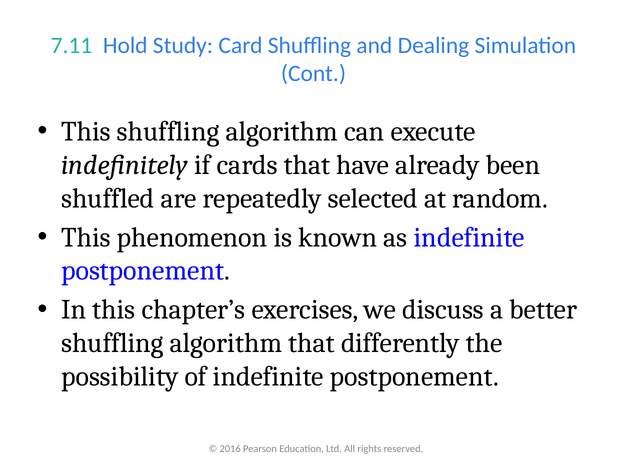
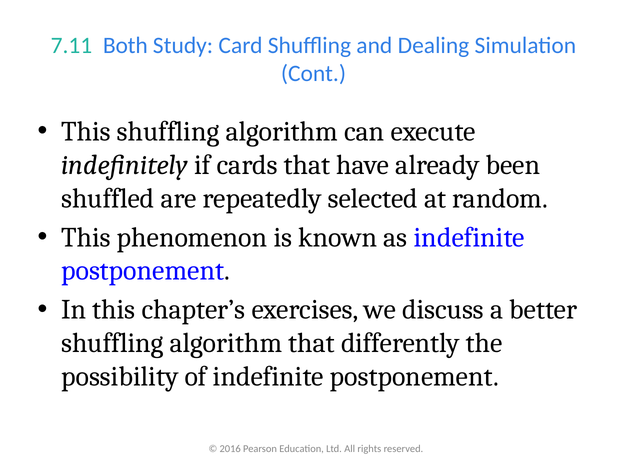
Hold: Hold -> Both (125, 46)
